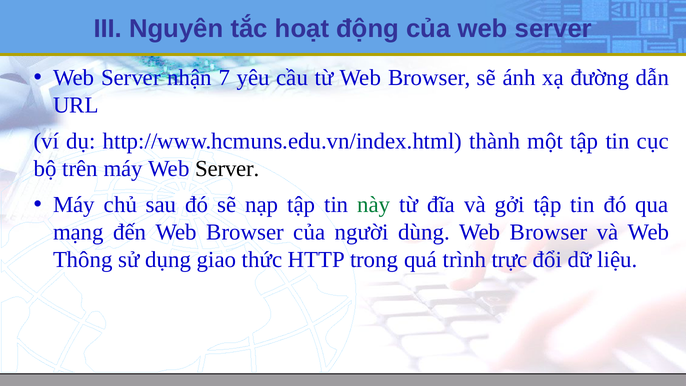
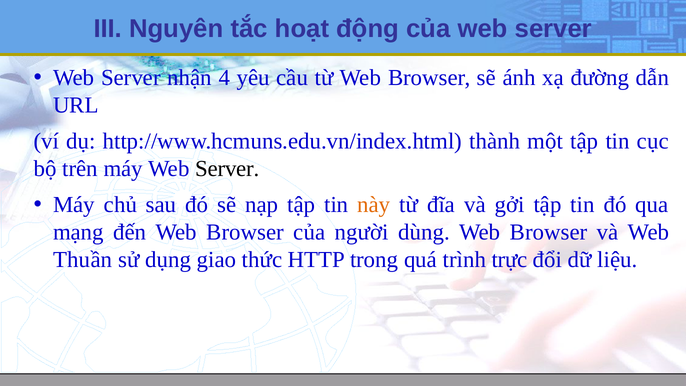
7: 7 -> 4 (224, 78)
này colour: green -> orange (374, 205)
Thông: Thông -> Thuần (83, 260)
